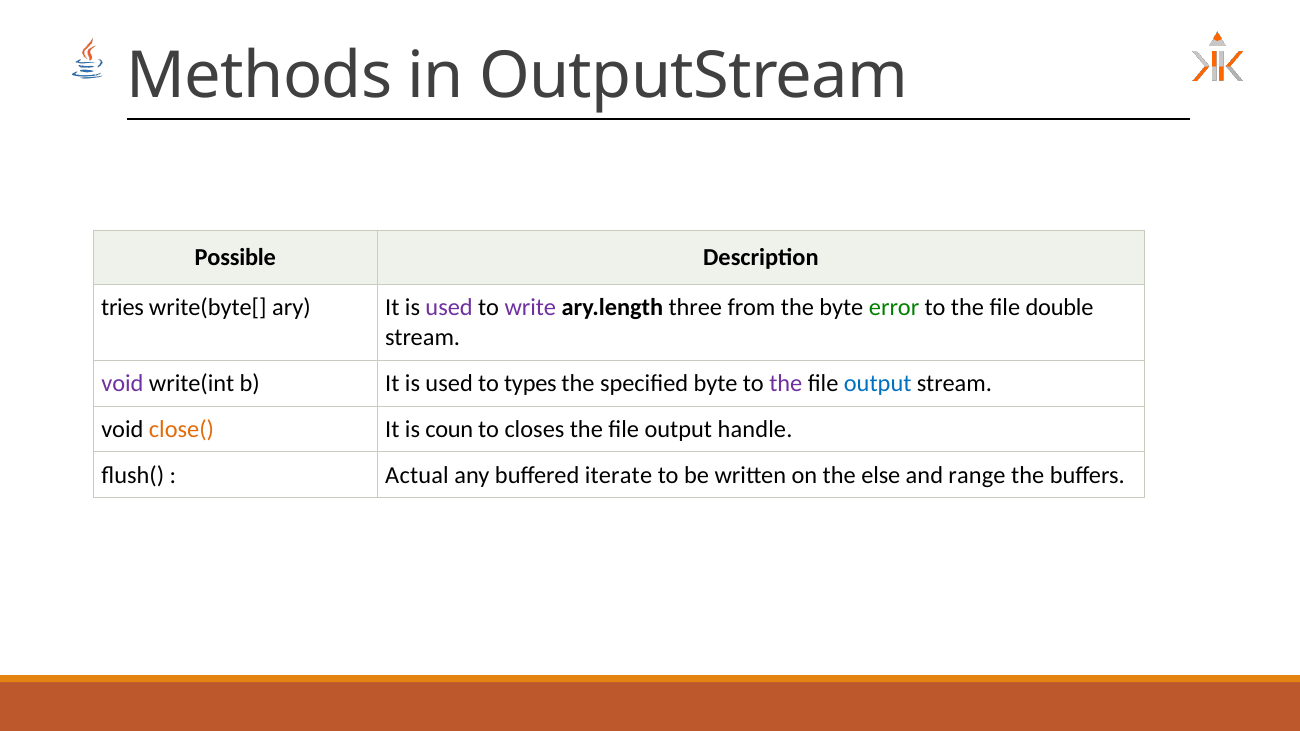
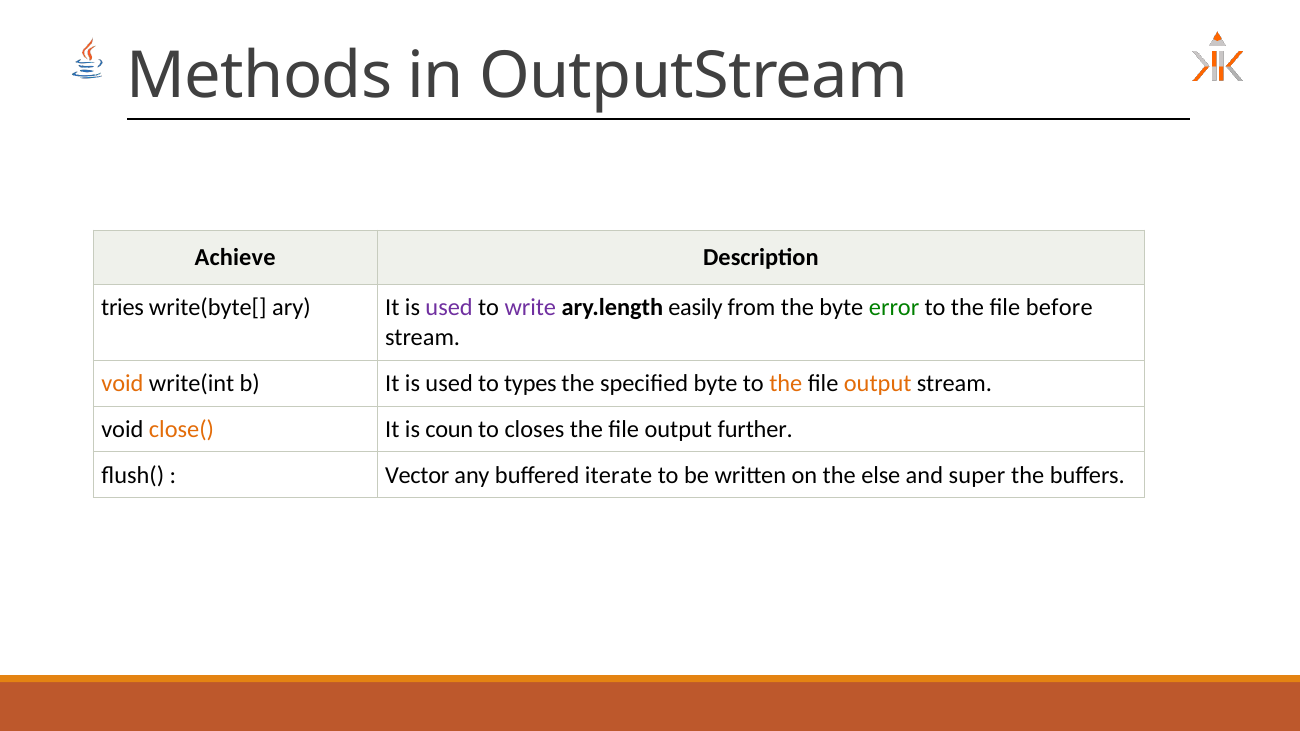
Possible: Possible -> Achieve (235, 258)
three: three -> easily (695, 308)
double: double -> before (1059, 308)
void colour: purple -> orange (122, 383)
the colour: purple -> orange (786, 383)
output colour: blue -> orange (878, 383)
handle: handle -> further (755, 429)
Actual: Actual -> Vector (417, 475)
range: range -> super (977, 475)
